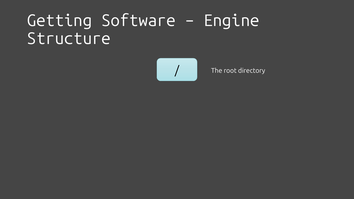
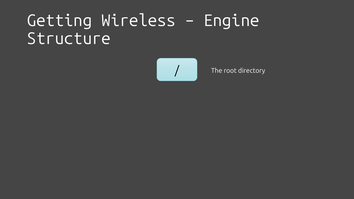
Software: Software -> Wireless (139, 21)
